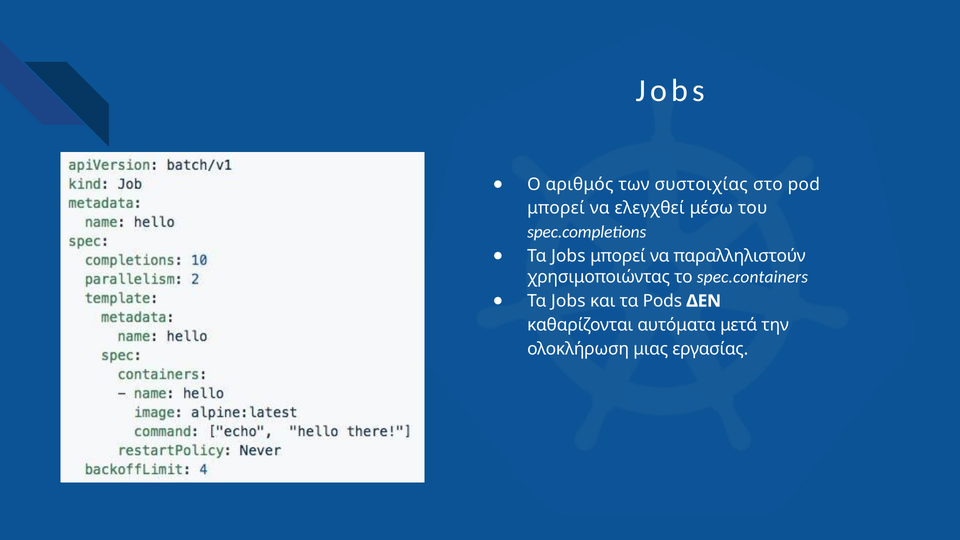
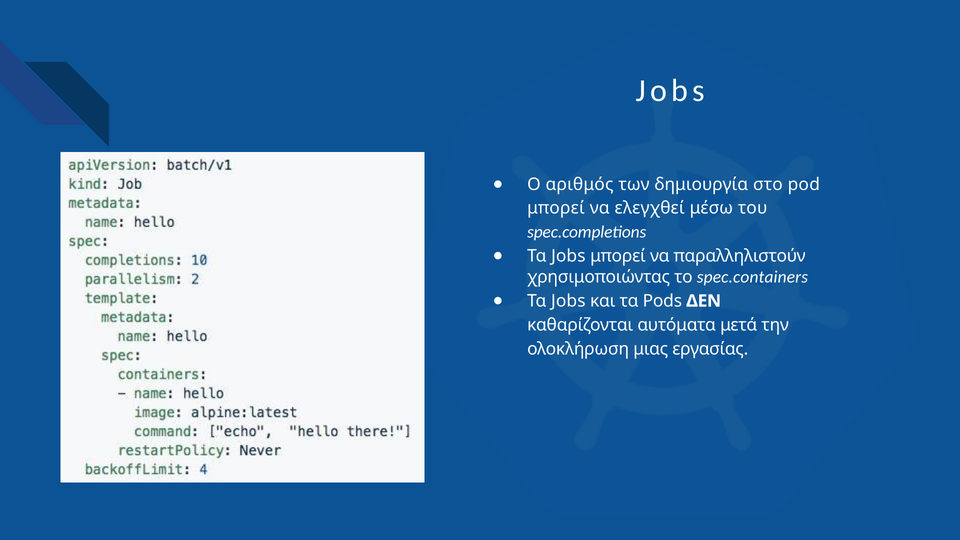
συστοιχίας: συστοιχίας -> δημιουργία (701, 184)
